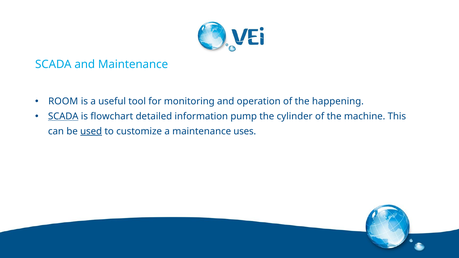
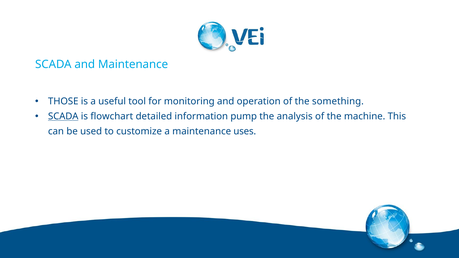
ROOM: ROOM -> THOSE (63, 102)
happening: happening -> something (338, 102)
cylinder: cylinder -> analysis (295, 116)
used underline: present -> none (91, 131)
